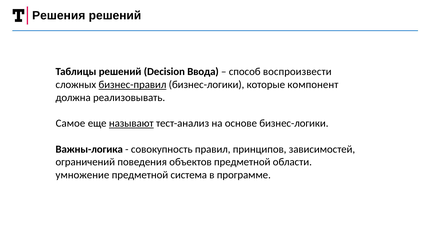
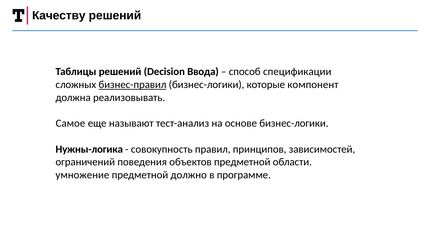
Решения: Решения -> Качеству (59, 16)
воспроизвести: воспроизвести -> спецификации (297, 72)
называют underline: present -> none (131, 123)
Важны-логика: Важны-логика -> Нужны-логика (89, 149)
система: система -> должно (189, 175)
